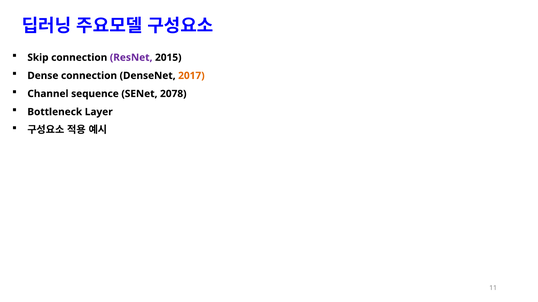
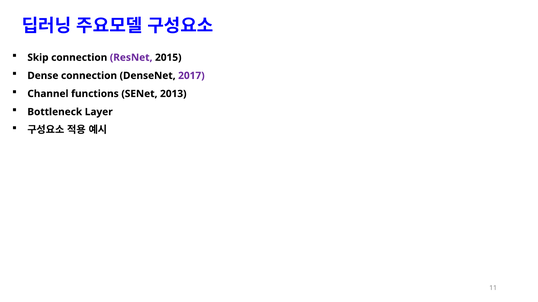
2017 colour: orange -> purple (191, 76)
sequence: sequence -> functions (95, 94)
2078: 2078 -> 2013 (173, 94)
